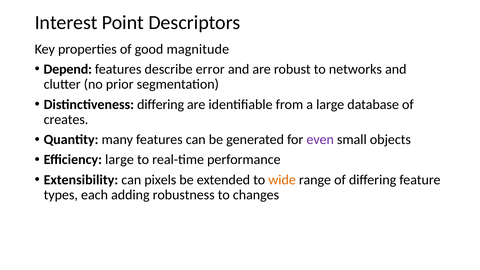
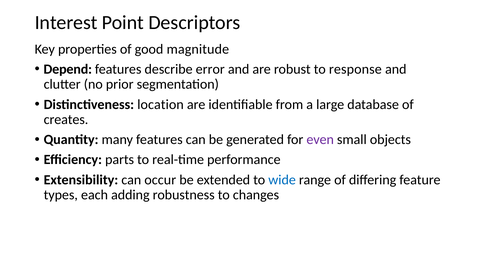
networks: networks -> response (355, 69)
Distinctiveness differing: differing -> location (161, 104)
Efficiency large: large -> parts (120, 160)
pixels: pixels -> occur (160, 180)
wide colour: orange -> blue (282, 180)
